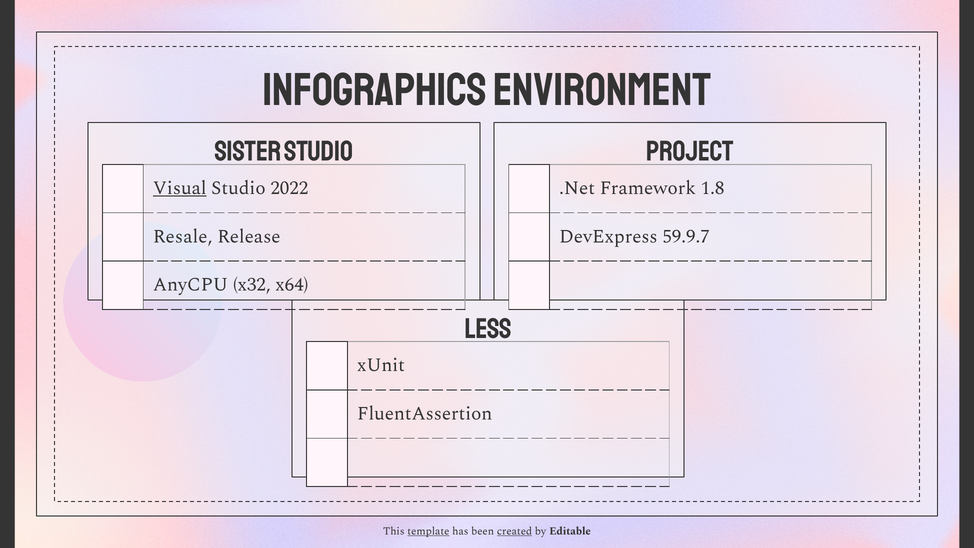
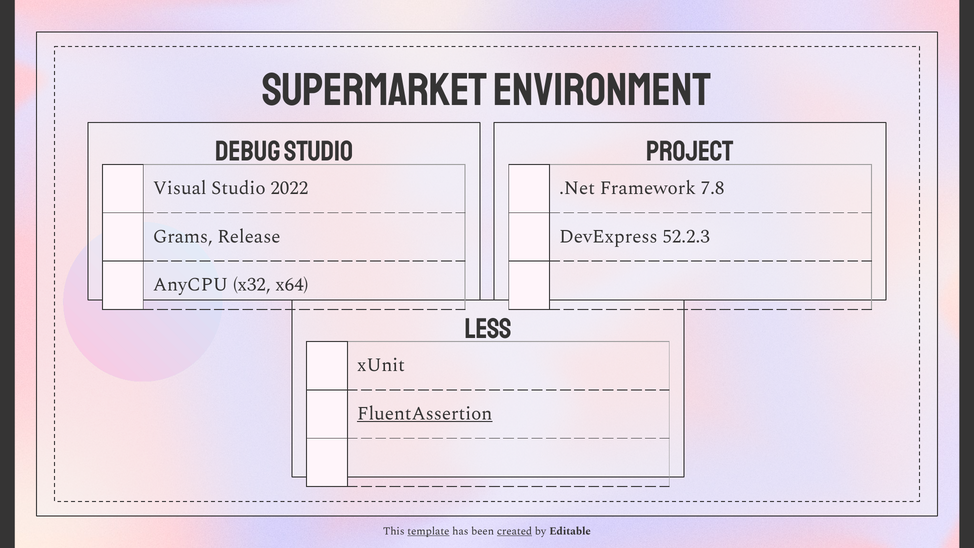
Infographics: Infographics -> Supermarket (375, 90)
Sister: Sister -> Debug (248, 151)
Visual underline: present -> none (180, 188)
1.8: 1.8 -> 7.8 (713, 188)
Resale: Resale -> Grams (183, 236)
59.9.7: 59.9.7 -> 52.2.3 (686, 236)
FluentAssertion underline: none -> present (425, 413)
